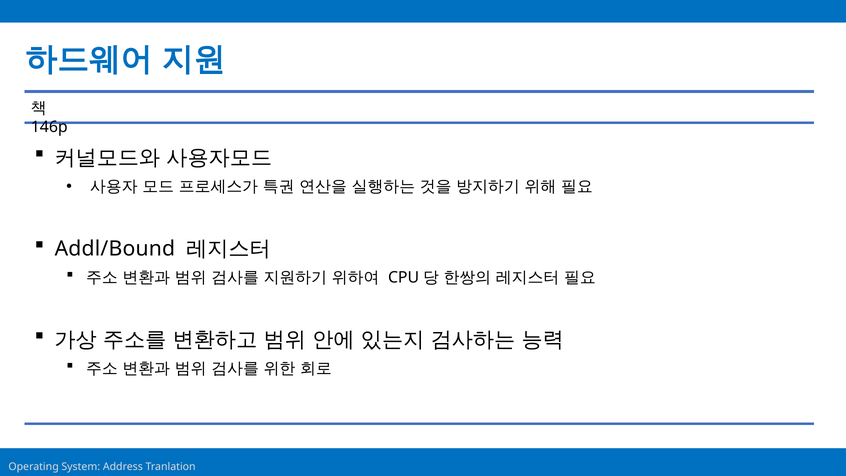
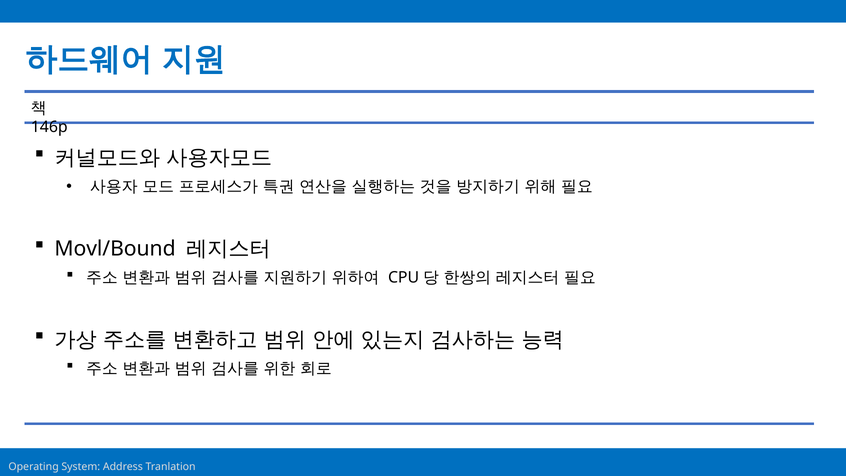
Addl/Bound: Addl/Bound -> Movl/Bound (115, 249)
